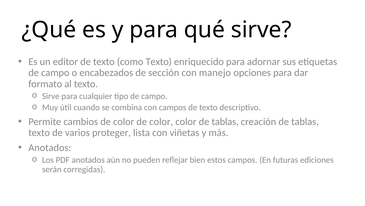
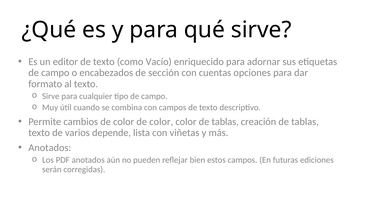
como Texto: Texto -> Vacío (159, 61)
manejo: manejo -> cuentas (215, 73)
proteger: proteger -> depende (111, 132)
